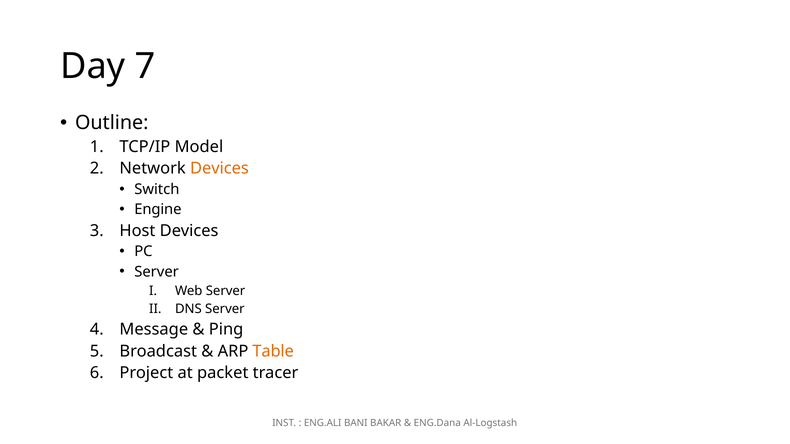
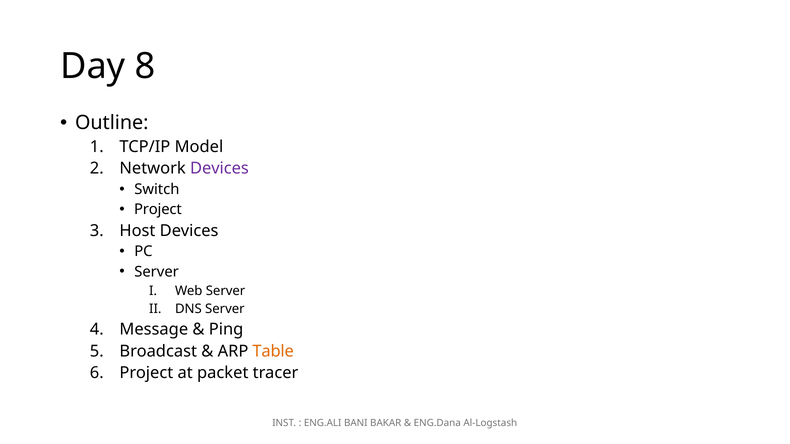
7: 7 -> 8 (145, 66)
Devices colour: orange -> purple (219, 169)
Engine: Engine -> Project (158, 210)
